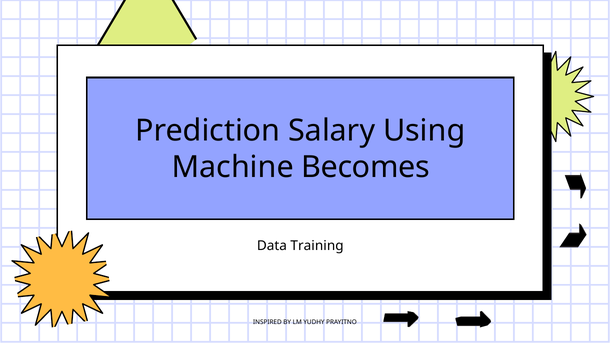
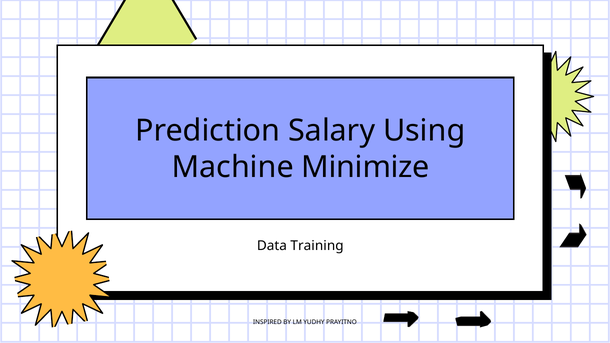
Becomes: Becomes -> Minimize (366, 167)
